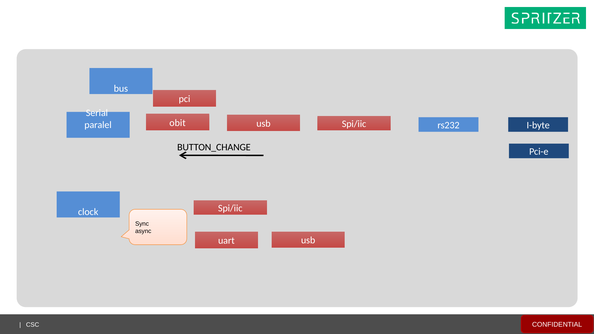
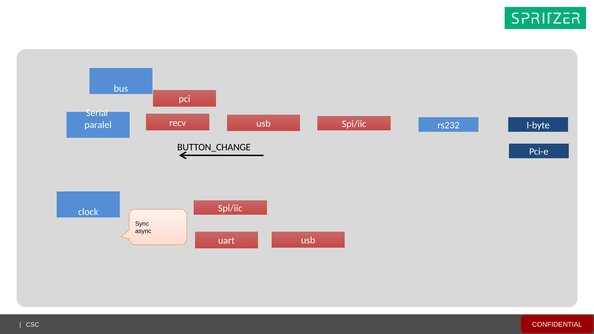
obit: obit -> recv (178, 123)
